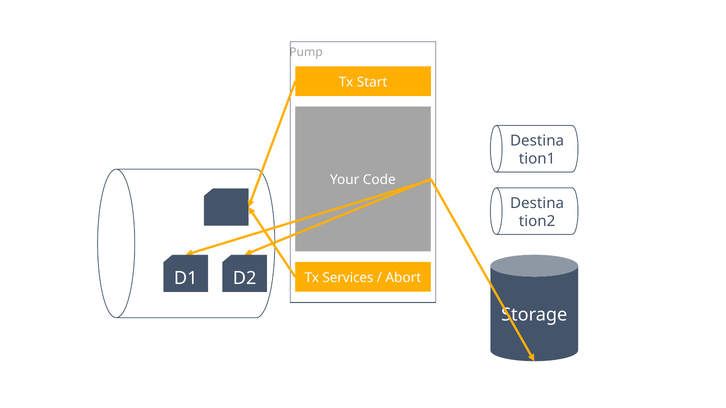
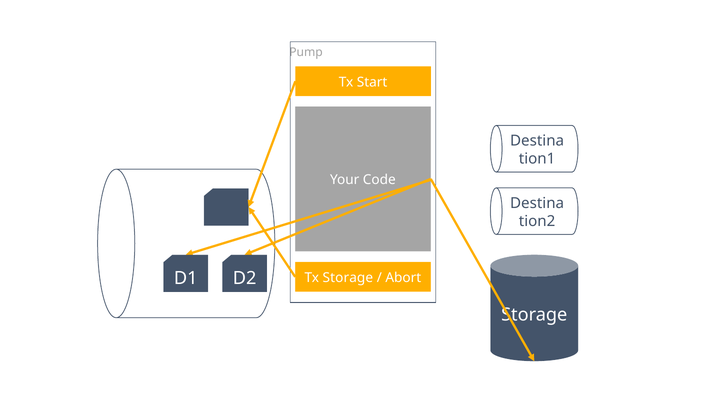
Tx Services: Services -> Storage (348, 278)
